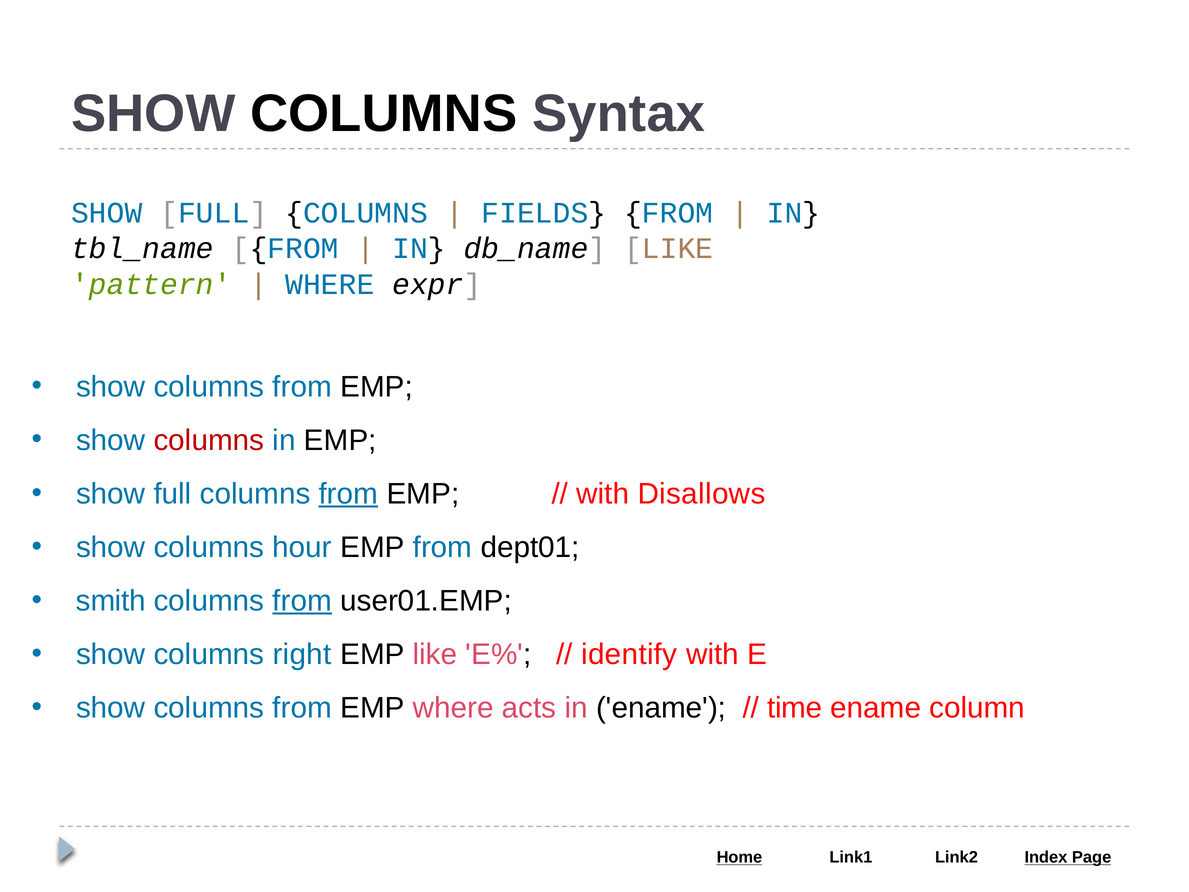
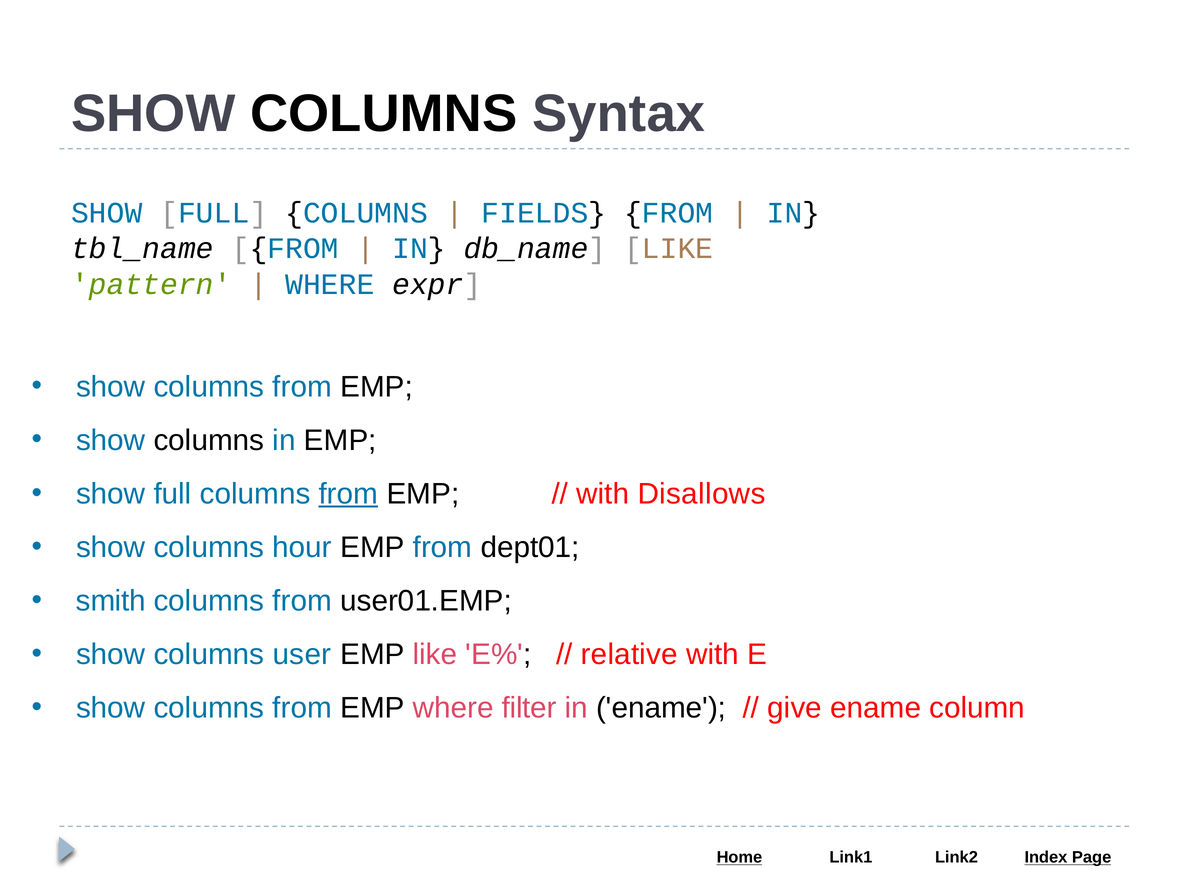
columns colour: red -> black (209, 440)
from underline: present -> none (302, 601)
right: right -> user (302, 654)
identify: identify -> relative (629, 654)
acts: acts -> filter (529, 708)
time: time -> give (795, 708)
